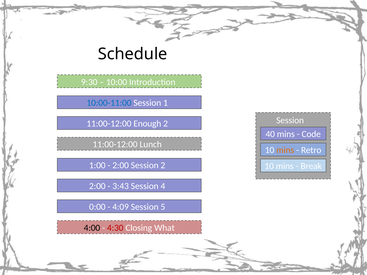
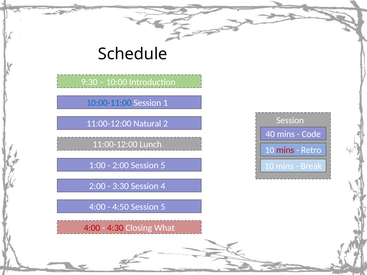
Enough: Enough -> Natural (147, 124)
mins colour: orange -> red (285, 150)
2:00 Session 2: 2 -> 5 (163, 165)
3:43: 3:43 -> 3:30 (121, 186)
0:00: 0:00 -> 4:00 (97, 207)
4:09: 4:09 -> 4:50 (121, 207)
4:00 colour: black -> red (92, 228)
